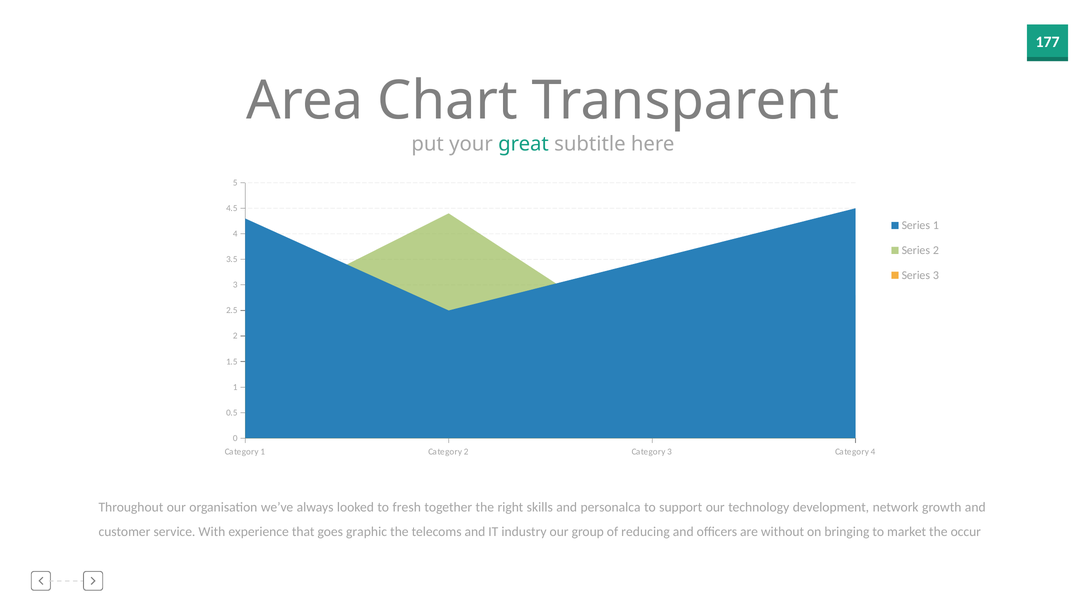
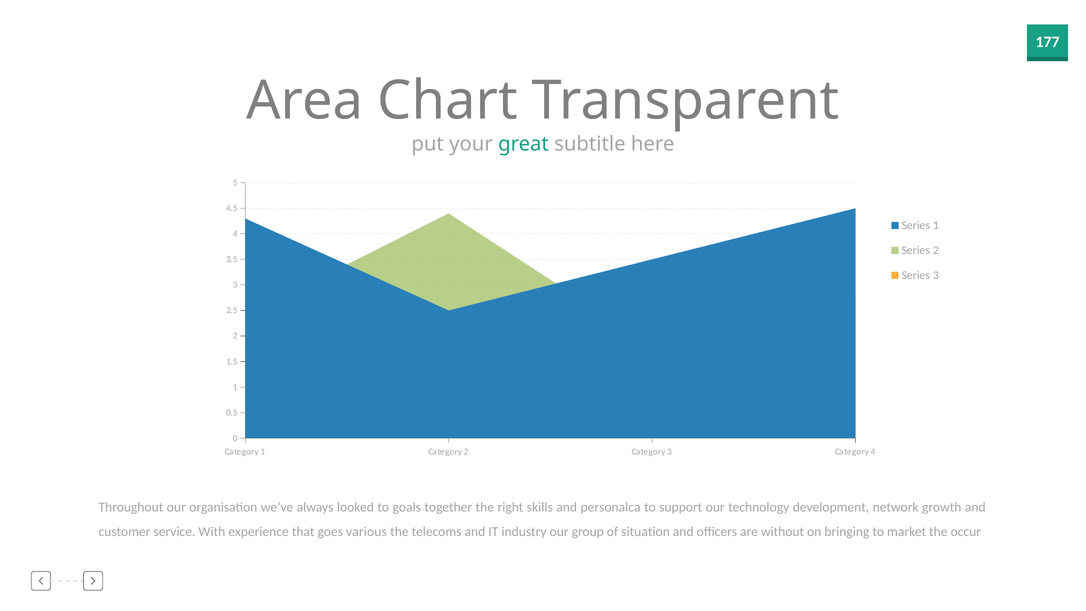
fresh: fresh -> goals (407, 507)
graphic: graphic -> various (367, 532)
reducing: reducing -> situation (646, 532)
